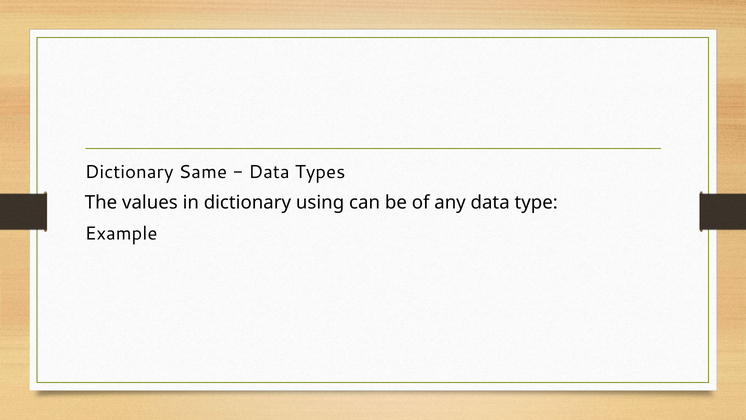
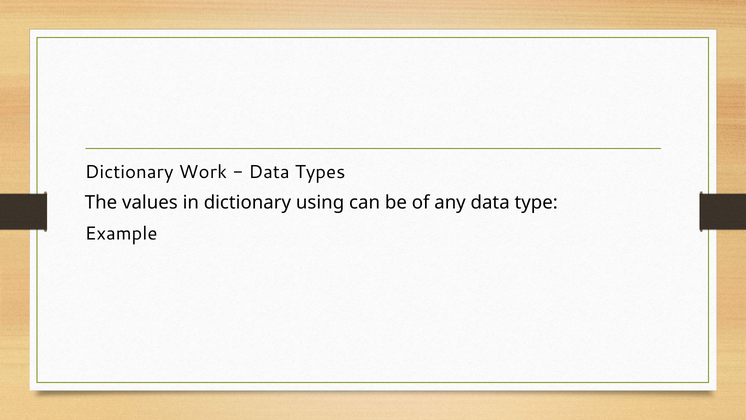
Same: Same -> Work (203, 172)
